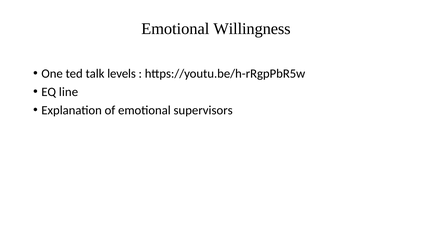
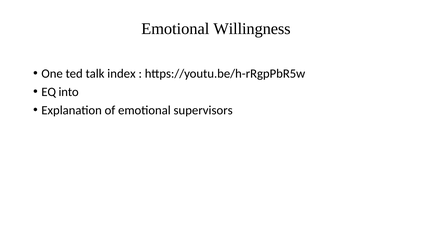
levels: levels -> index (121, 74)
line: line -> into (69, 92)
